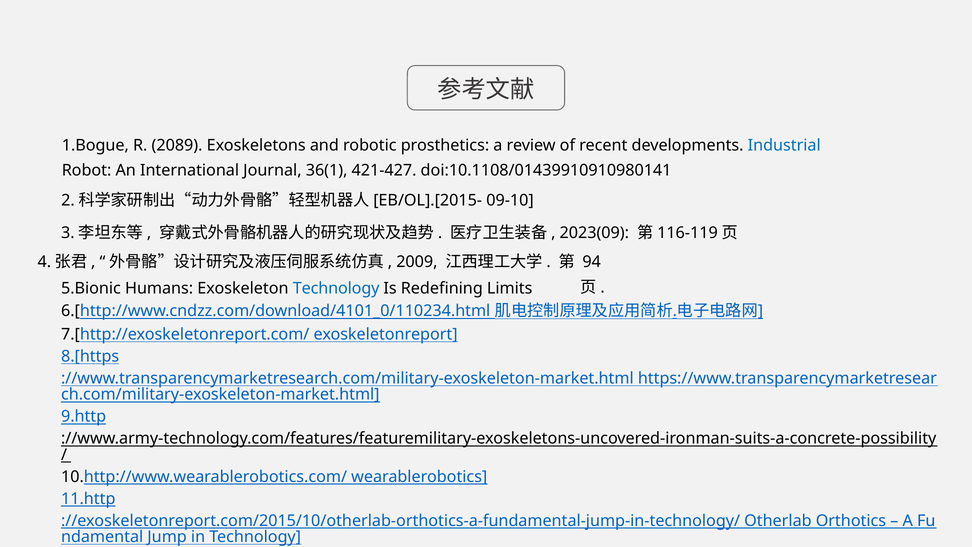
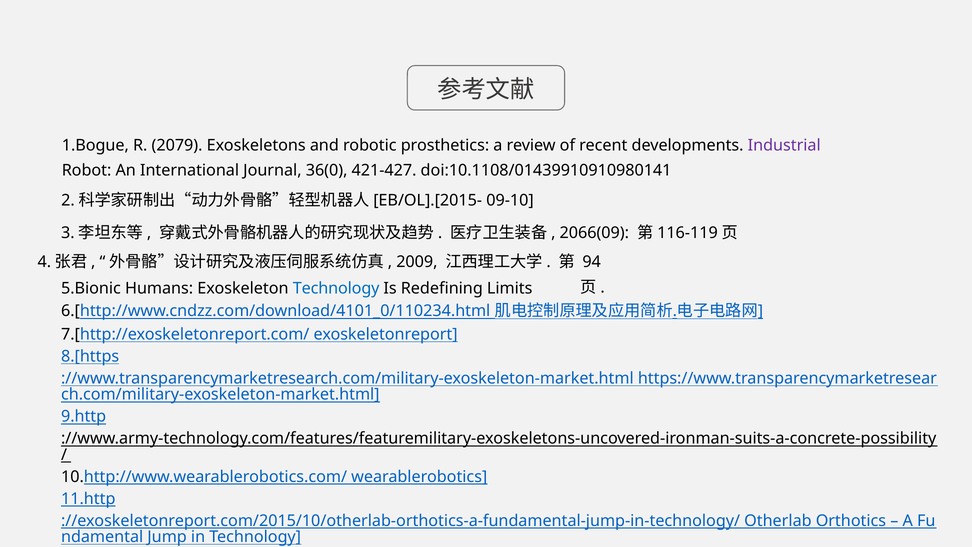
2089: 2089 -> 2079 (177, 145)
Industrial colour: blue -> purple (784, 145)
36(1: 36(1 -> 36(0 (327, 170)
2023(09: 2023(09 -> 2066(09 (594, 233)
